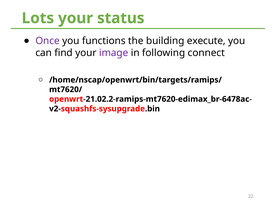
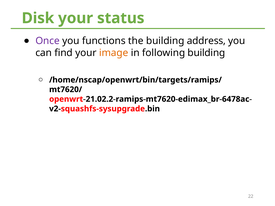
Lots: Lots -> Disk (38, 18)
execute: execute -> address (206, 41)
image colour: purple -> orange (114, 53)
following connect: connect -> building (206, 53)
